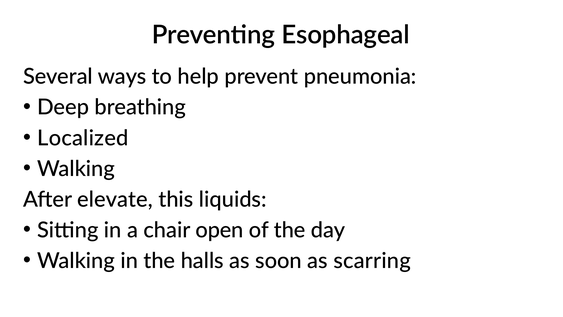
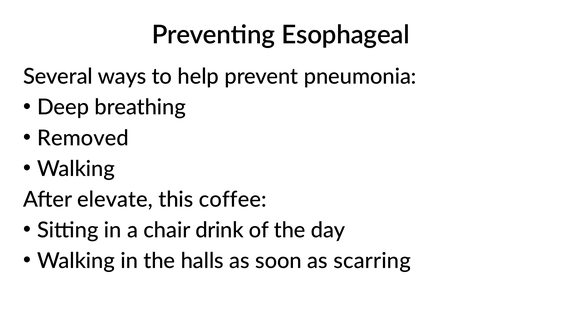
Localized: Localized -> Removed (83, 138)
liquids: liquids -> coffee (233, 199)
open: open -> drink (219, 230)
